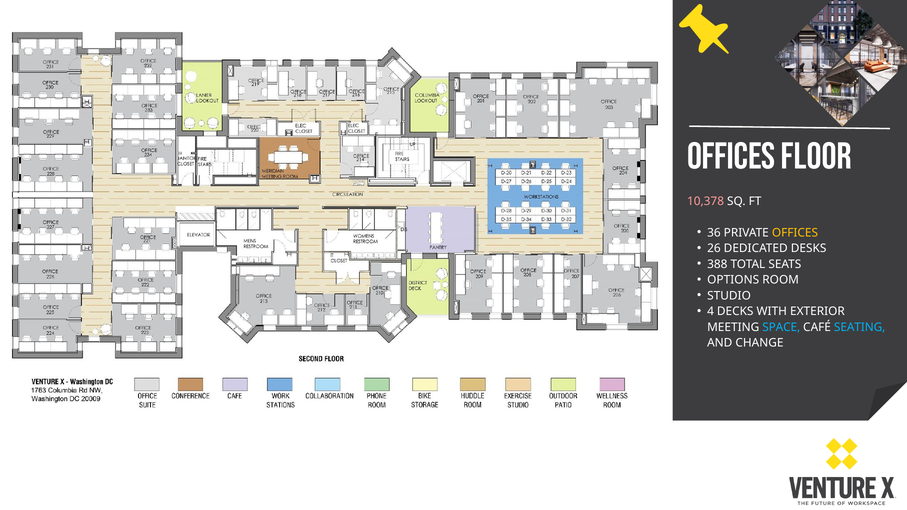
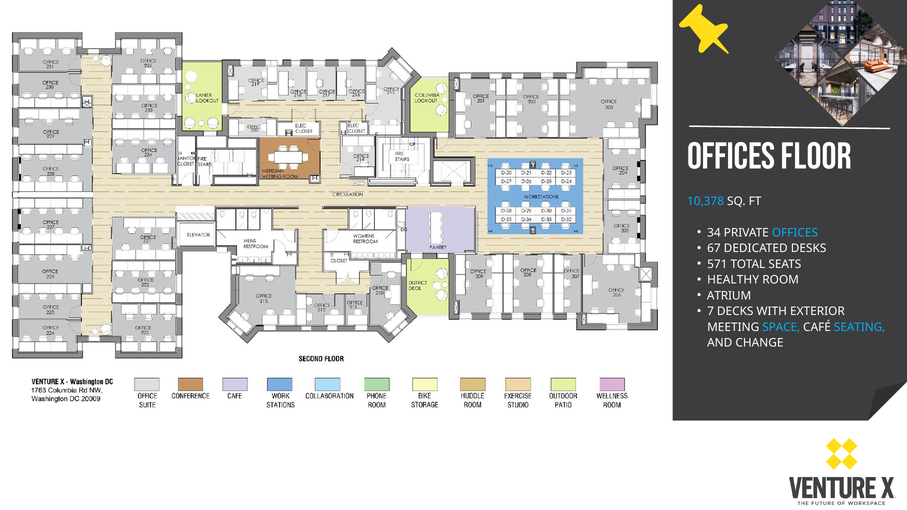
10,378 colour: pink -> light blue (706, 201)
36: 36 -> 34 (714, 233)
OFFICES colour: yellow -> light blue (795, 233)
26: 26 -> 67 (714, 249)
388: 388 -> 571 (717, 264)
OPTIONS: OPTIONS -> HEALTHY (733, 280)
STUDIO: STUDIO -> ATRIUM (729, 296)
4: 4 -> 7 (711, 312)
